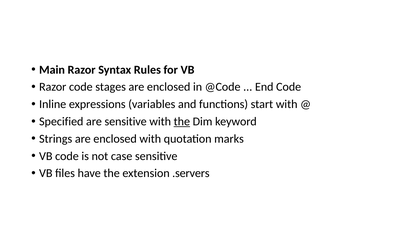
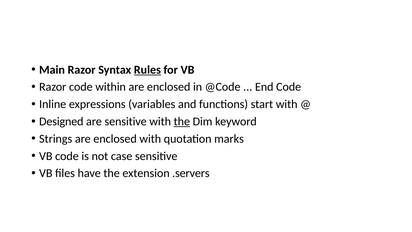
Rules underline: none -> present (147, 70)
stages: stages -> within (111, 87)
Specified: Specified -> Designed (61, 121)
